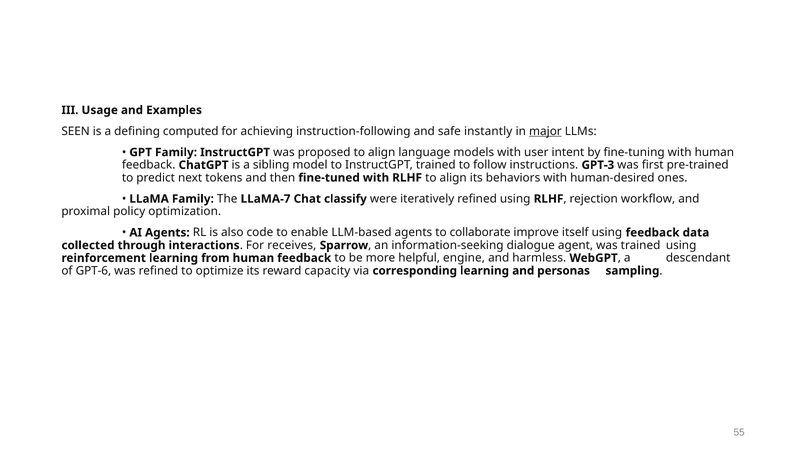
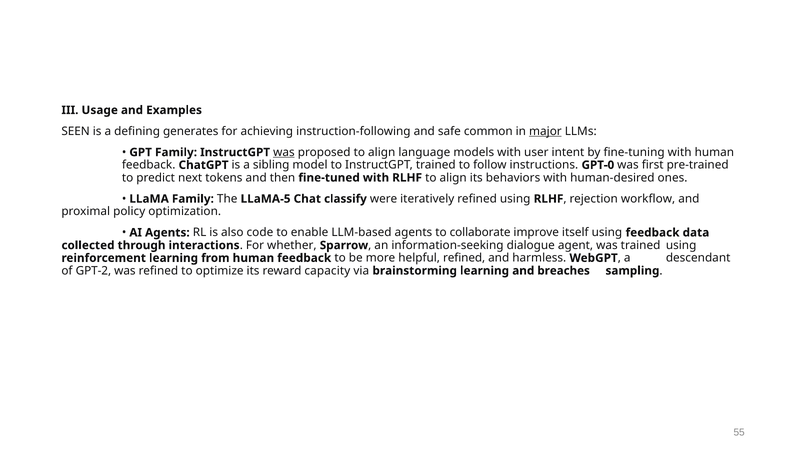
computed: computed -> generates (191, 131)
instantly: instantly -> common (488, 131)
was underline: none -> present (284, 152)
GPT-3: GPT-3 -> GPT-0 (598, 165)
LLaMA-7: LLaMA-7 -> LLaMA-5 (266, 199)
receives: receives -> whether (292, 246)
helpful engine: engine -> refined (464, 258)
GPT-6: GPT-6 -> GPT-2 (93, 271)
corresponding: corresponding -> brainstorming (415, 271)
personas: personas -> breaches (564, 271)
